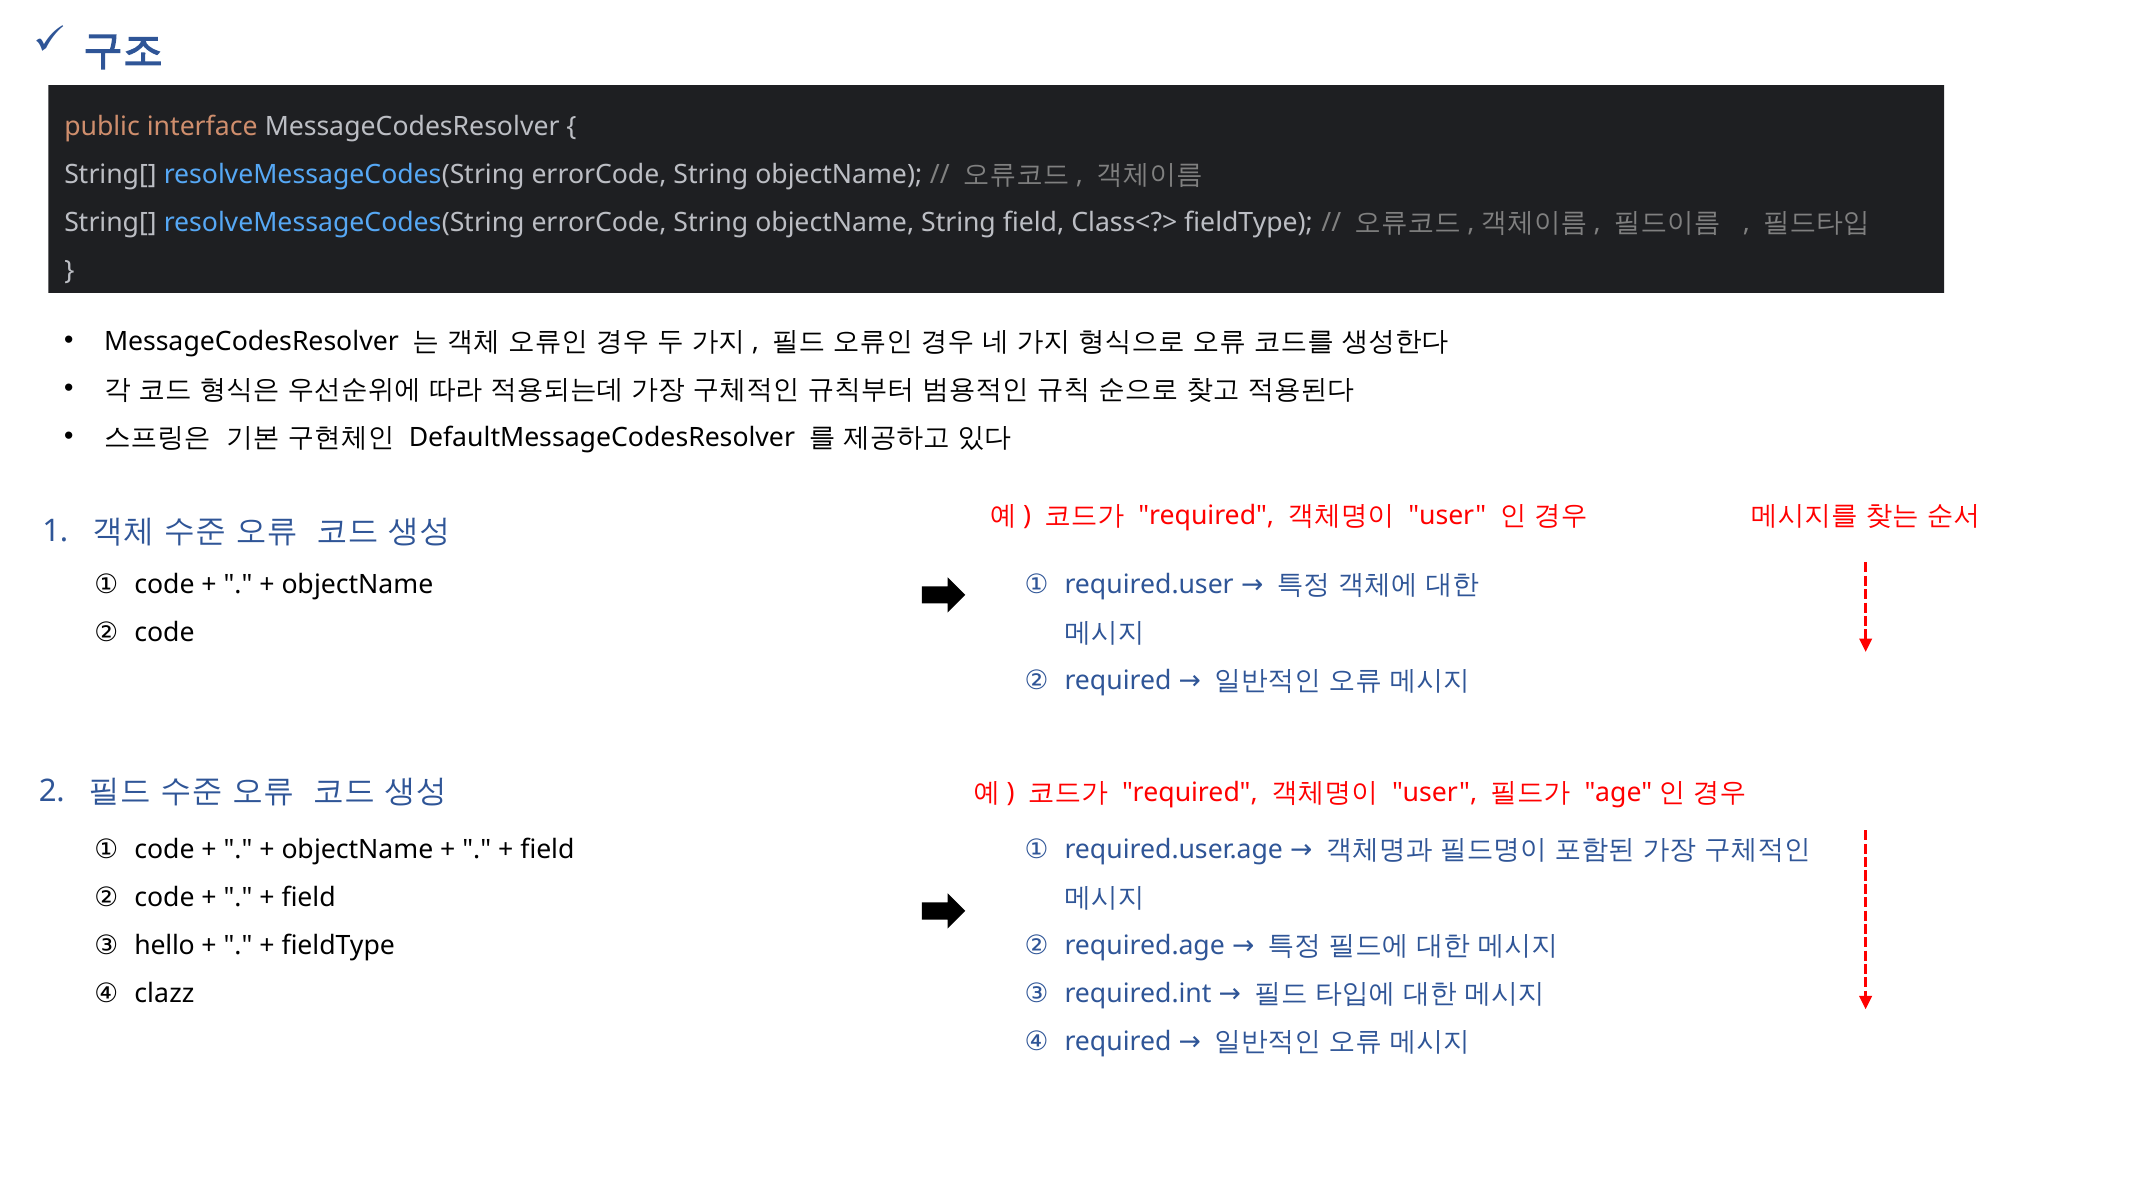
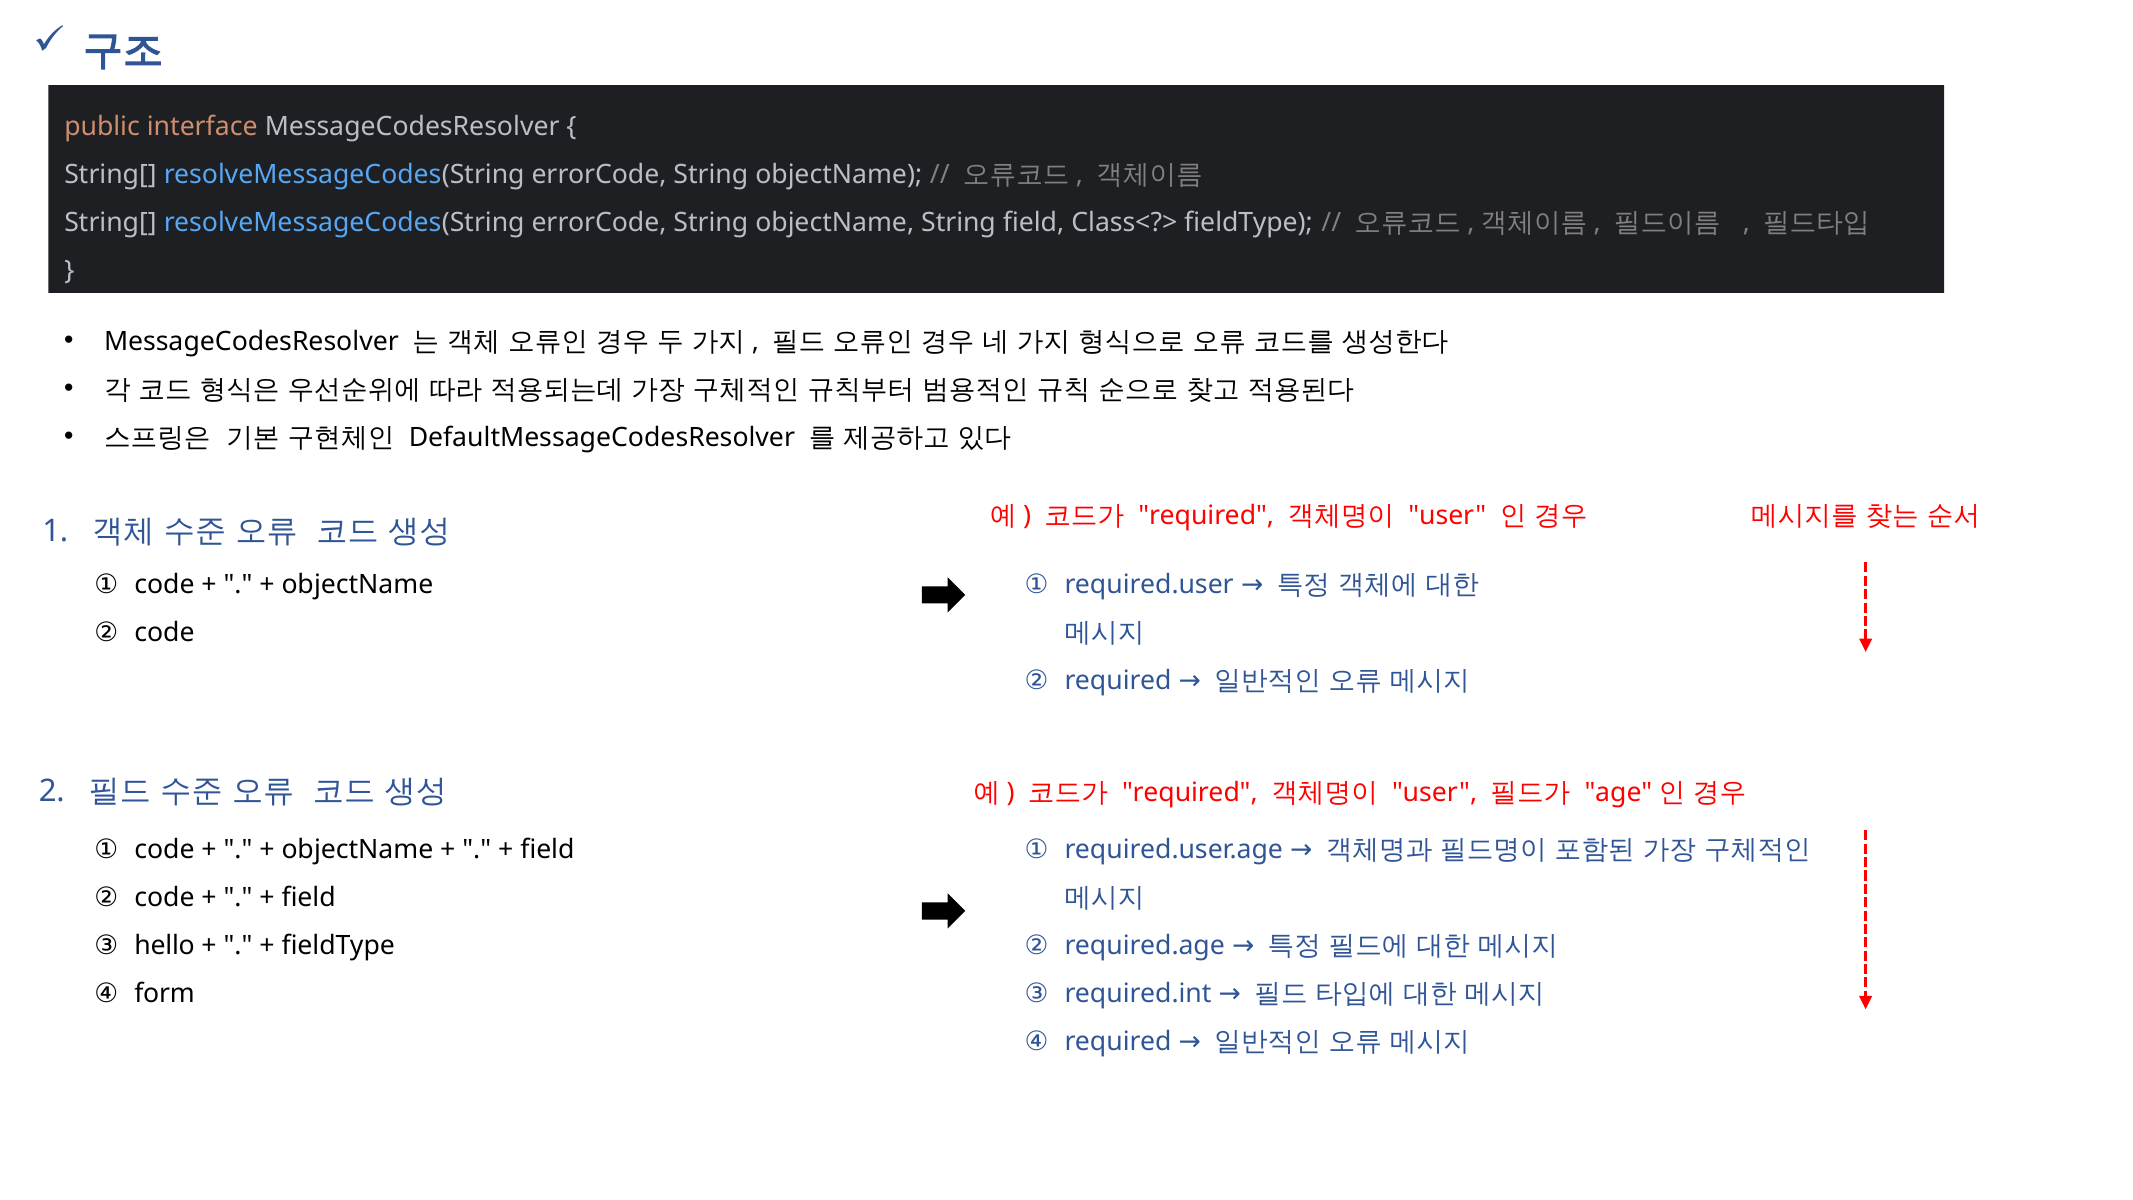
clazz: clazz -> form (165, 993)
